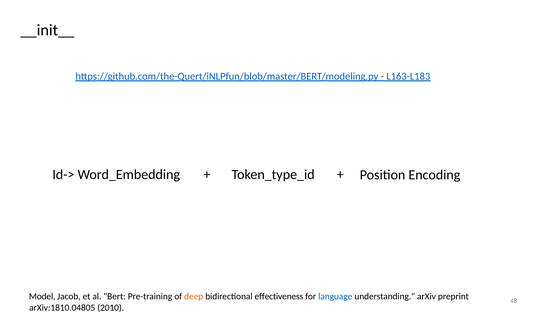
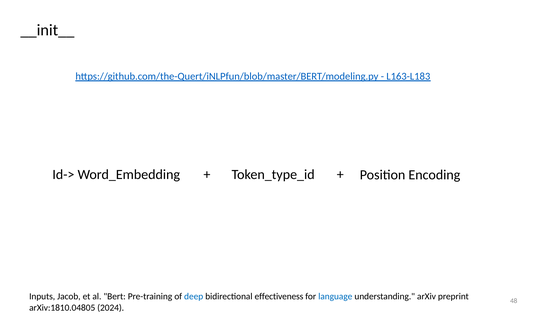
Model: Model -> Inputs (42, 296)
deep colour: orange -> blue (194, 296)
2010: 2010 -> 2024 (111, 308)
